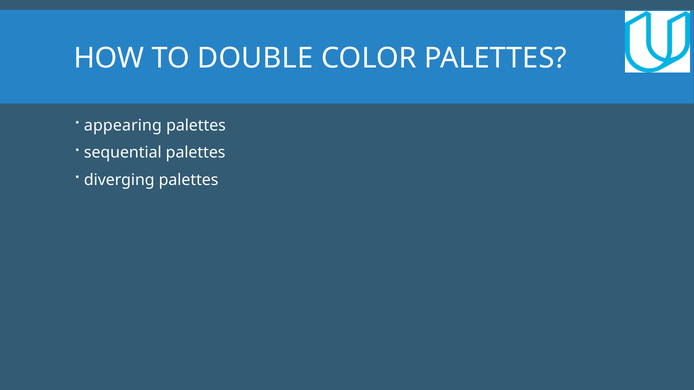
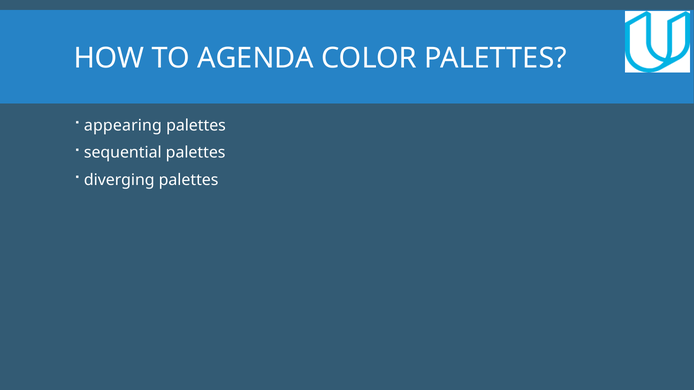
DOUBLE: DOUBLE -> AGENDA (256, 58)
